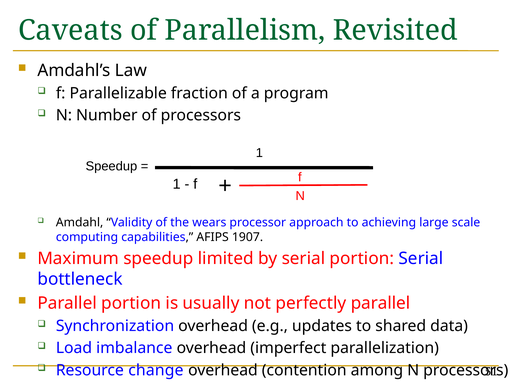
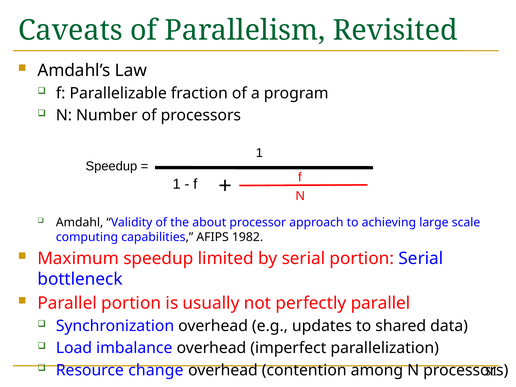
wears: wears -> about (209, 222)
1907: 1907 -> 1982 (248, 237)
